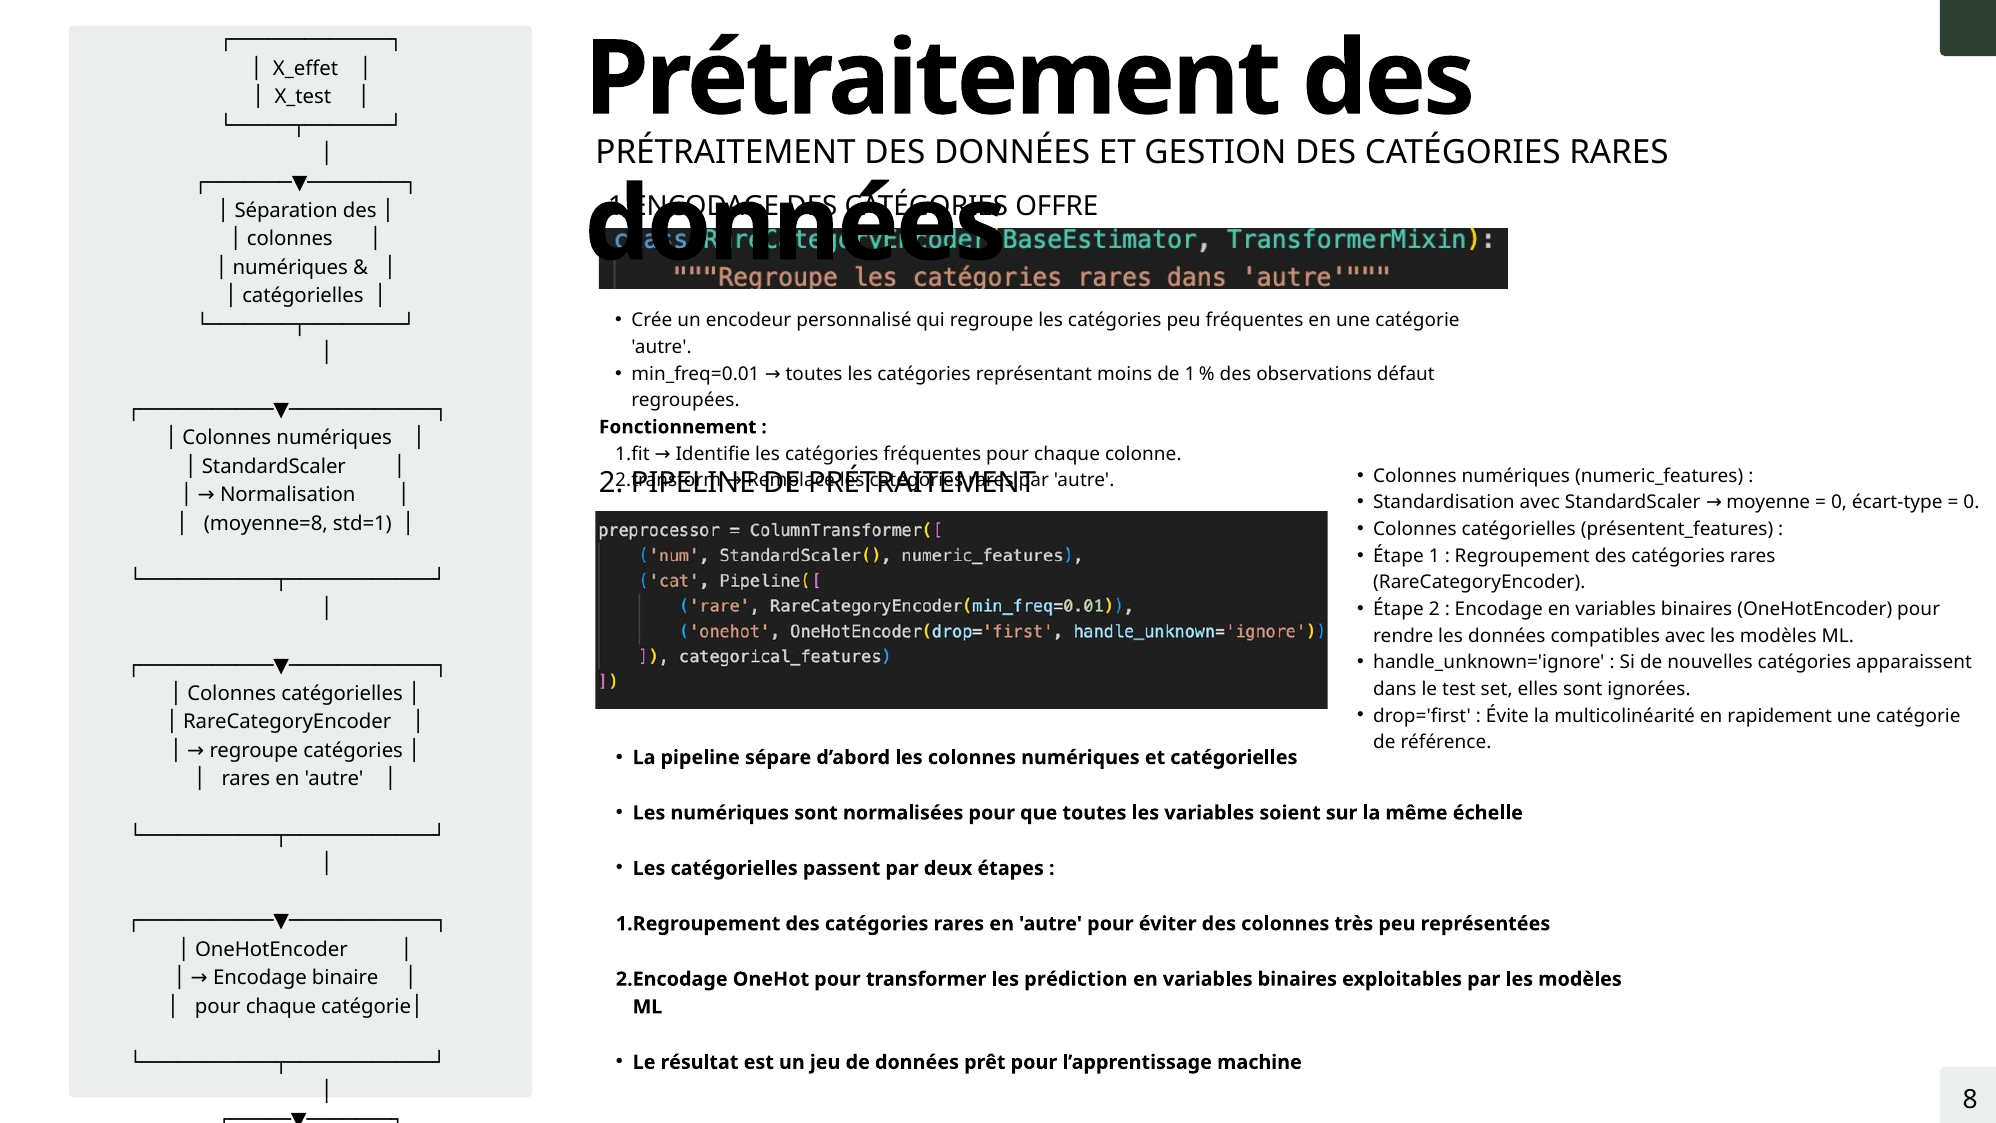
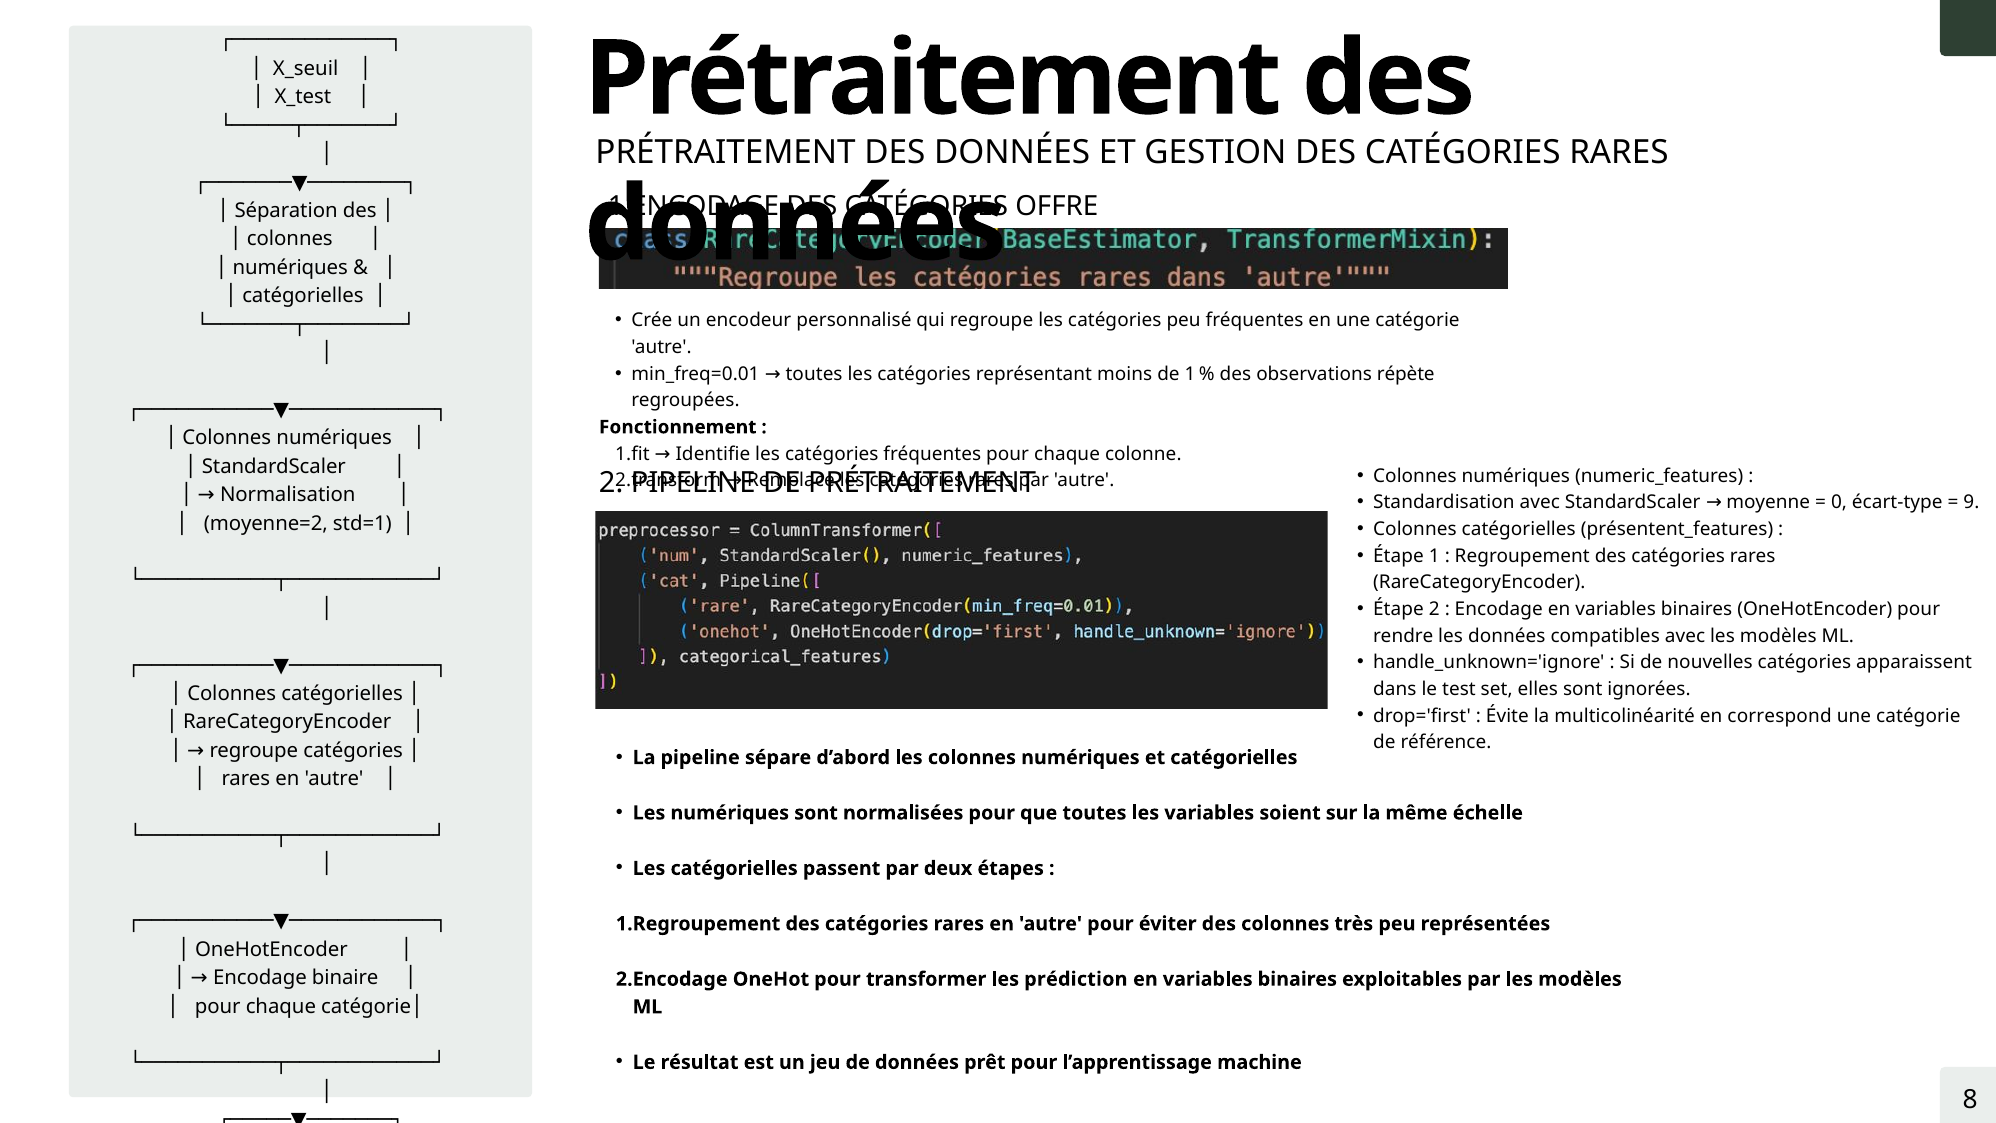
X_effet: X_effet -> X_seuil (306, 69)
défaut: défaut -> répète (1406, 374)
0: 0 -> 9 (1971, 503)
moyenne=8: moyenne=8 -> moyenne=2 (266, 523)
rapidement: rapidement -> correspond (1780, 716)
